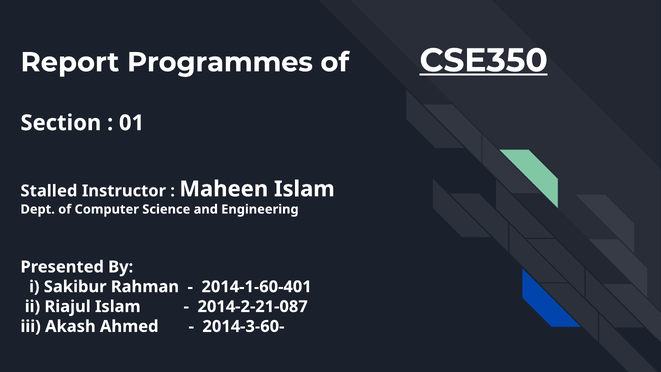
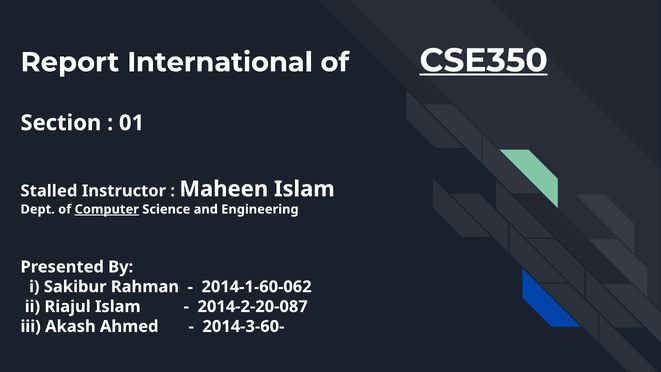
Programmes: Programmes -> International (220, 62)
Computer underline: none -> present (107, 209)
2014-1-60-401: 2014-1-60-401 -> 2014-1-60-062 (257, 287)
2014-2-21-087: 2014-2-21-087 -> 2014-2-20-087 (253, 306)
